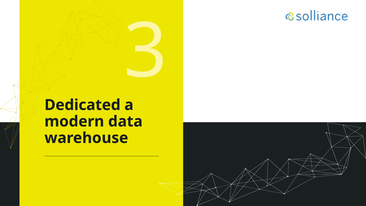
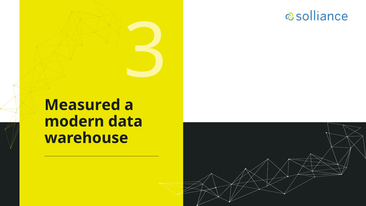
Dedicated: Dedicated -> Measured (82, 105)
